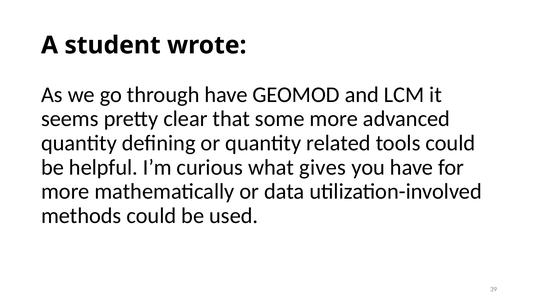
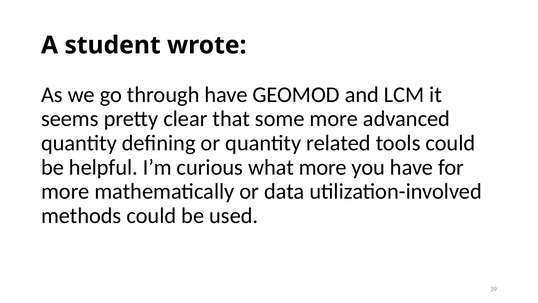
what gives: gives -> more (323, 167)
